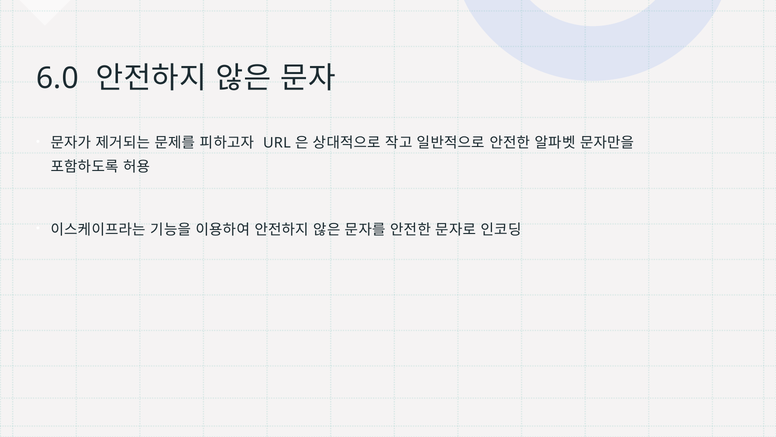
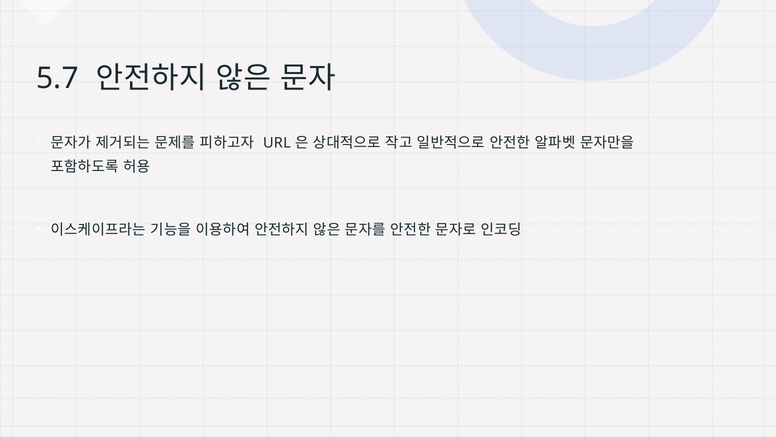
6.0: 6.0 -> 5.7 (57, 78)
